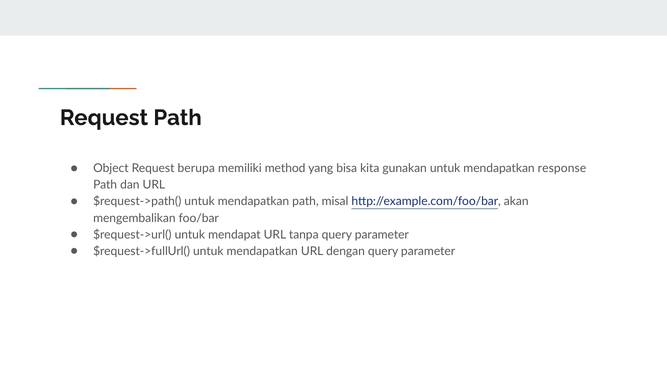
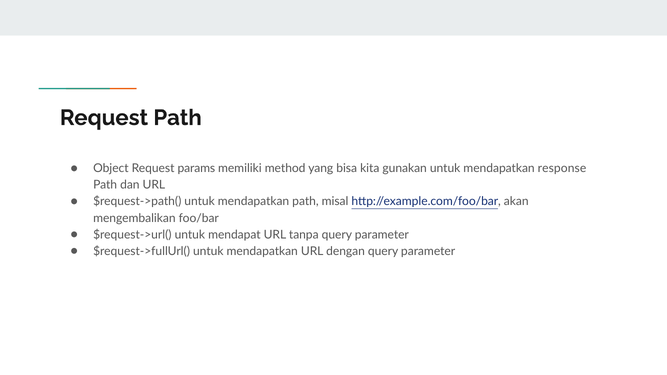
berupa: berupa -> params (196, 168)
